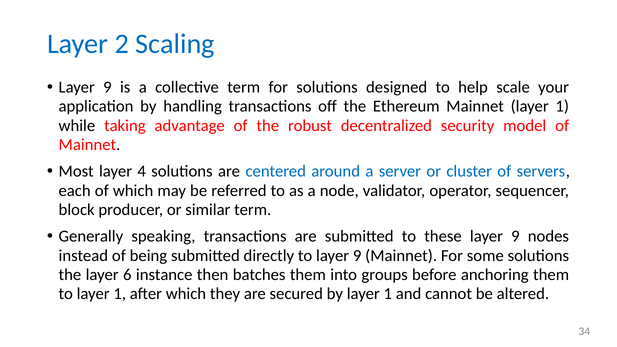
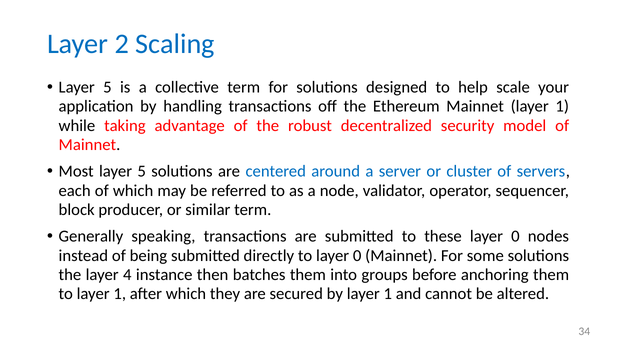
9: 9 -> 5 (107, 87)
Most layer 4: 4 -> 5 (142, 171)
these layer 9: 9 -> 0 (515, 236)
to layer 9: 9 -> 0 (357, 256)
6: 6 -> 4 (127, 275)
